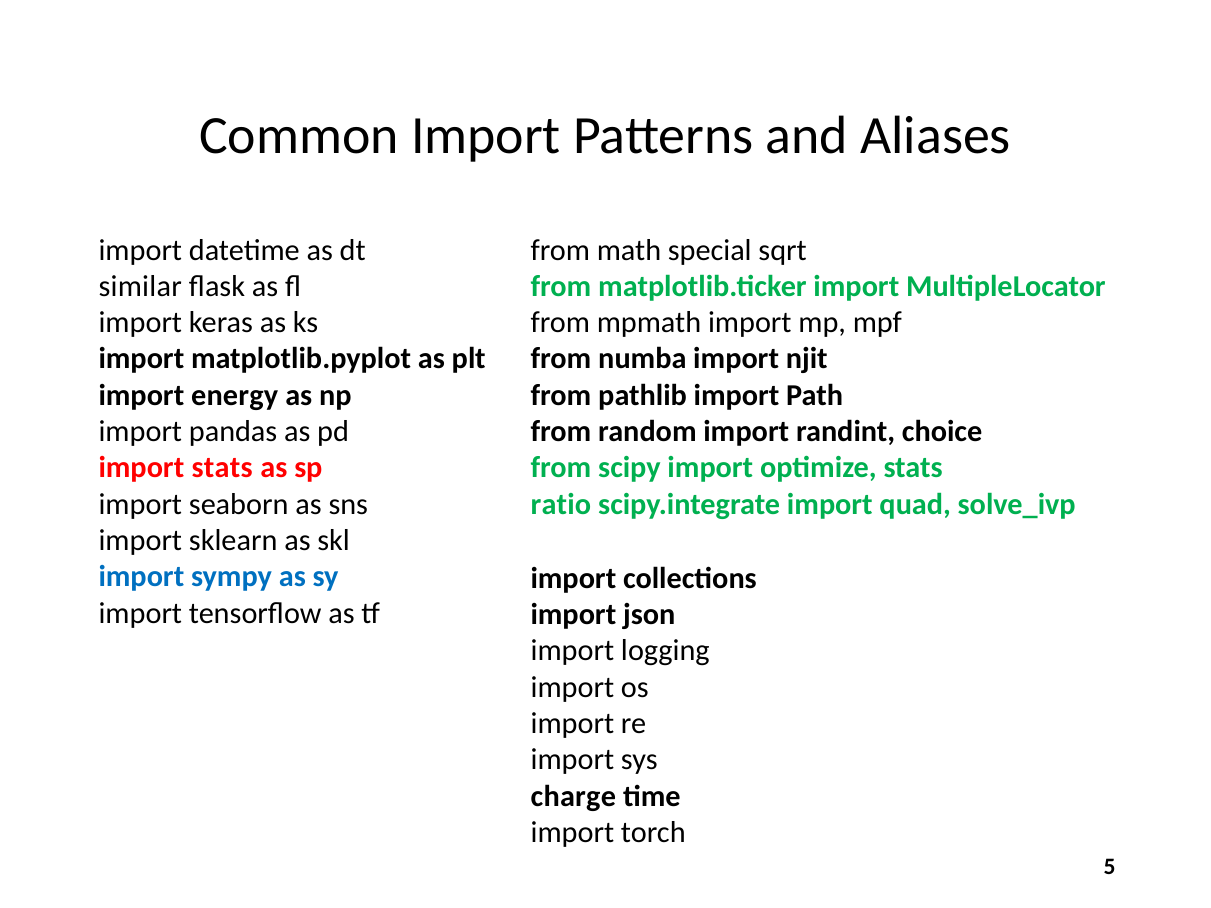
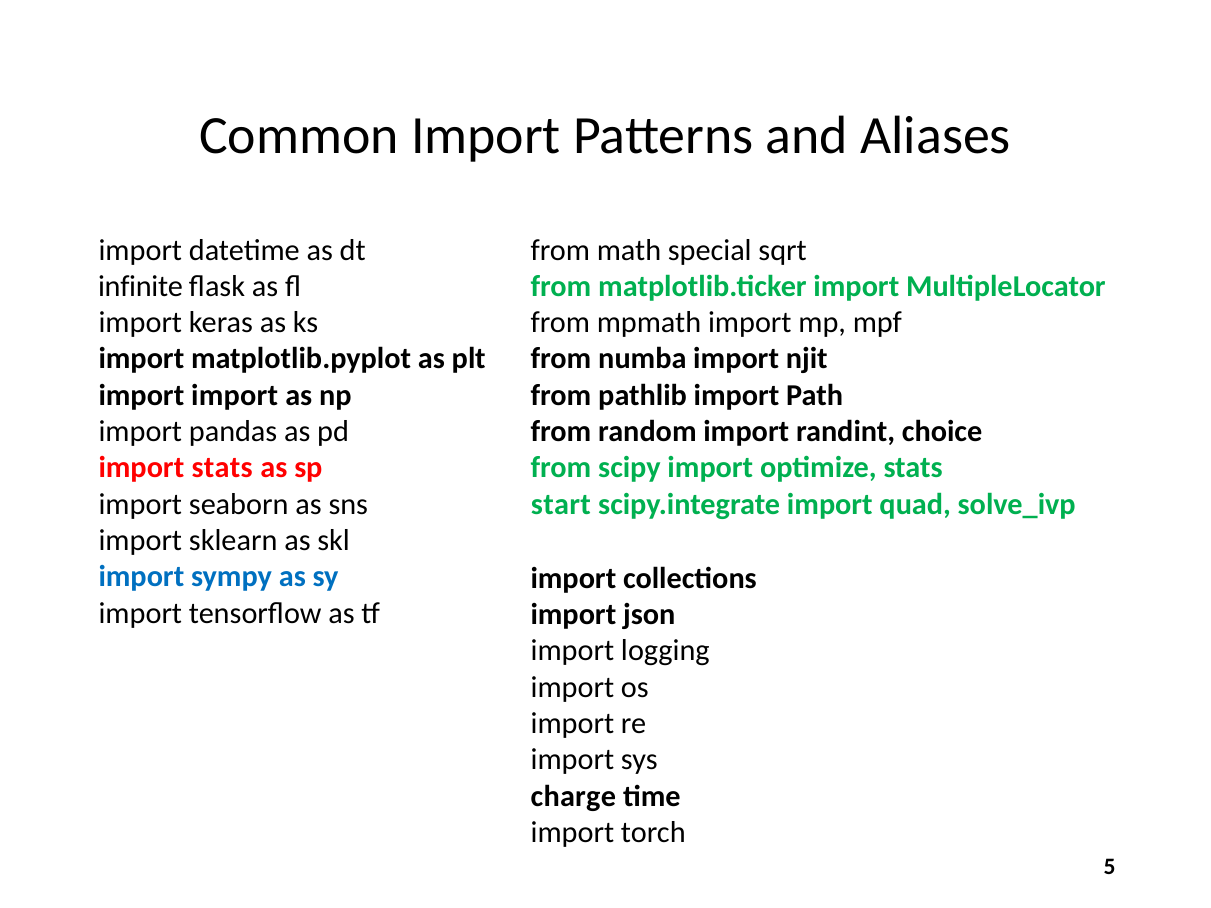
similar: similar -> infinite (140, 286)
import energy: energy -> import (235, 395)
ratio: ratio -> start (561, 504)
